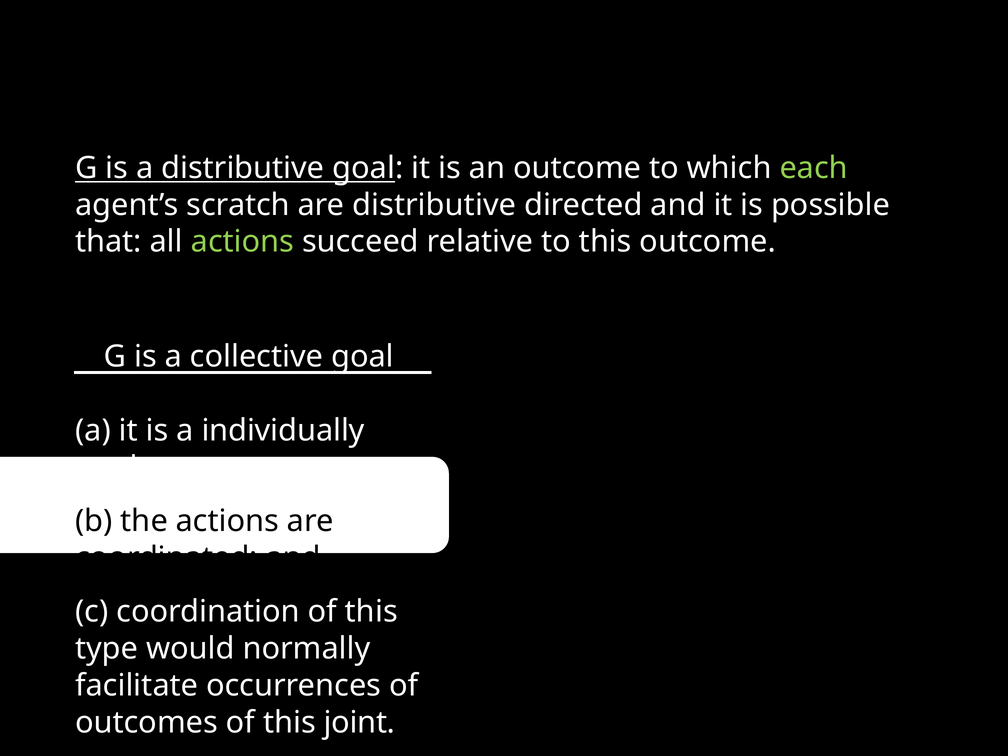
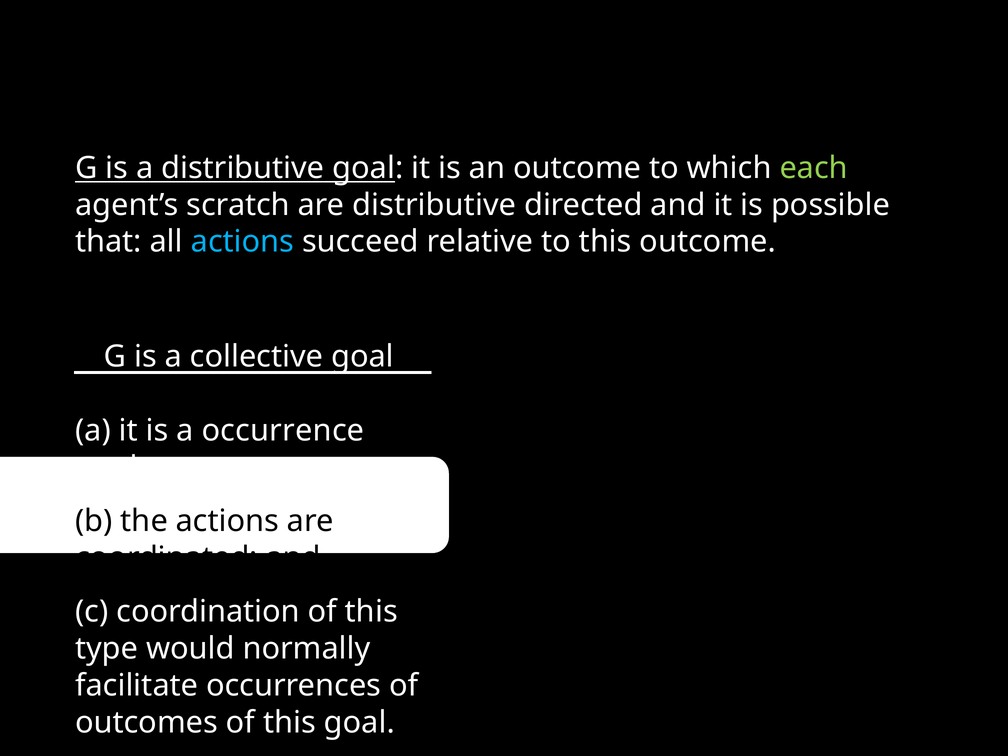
actions colour: light green -> light blue (242, 242)
individually: individually -> occurrence (283, 430)
this joint: joint -> goal (359, 723)
